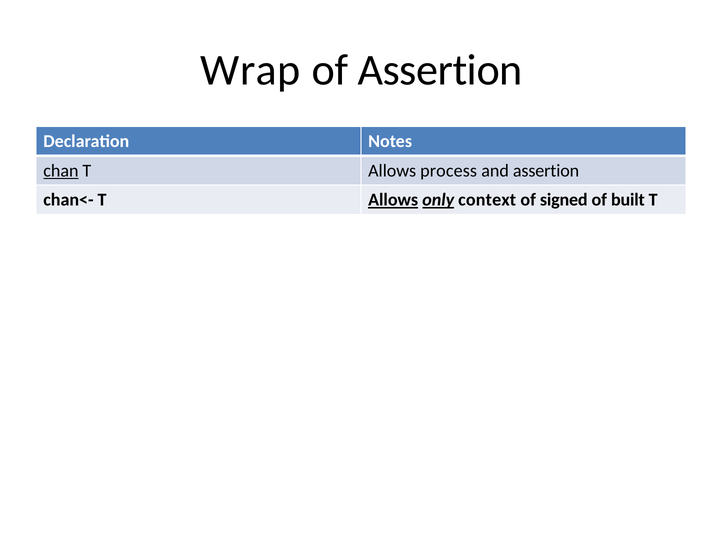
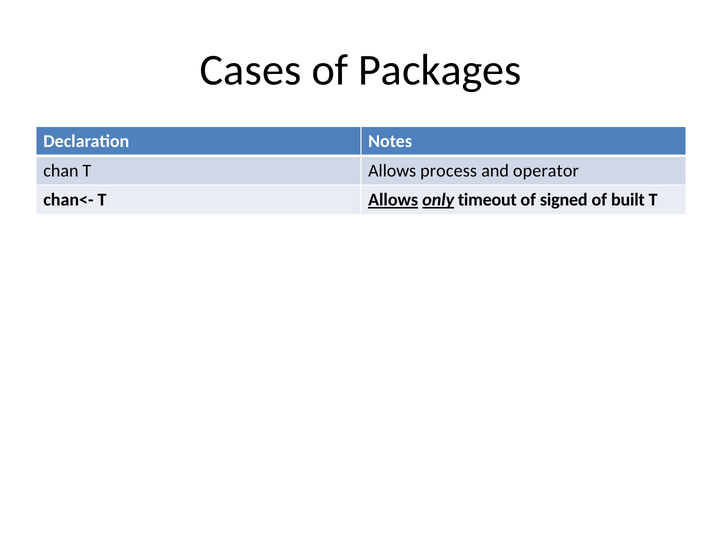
Wrap: Wrap -> Cases (251, 70)
of Assertion: Assertion -> Packages (440, 70)
chan underline: present -> none (61, 170)
and assertion: assertion -> operator (546, 170)
context: context -> timeout (487, 200)
